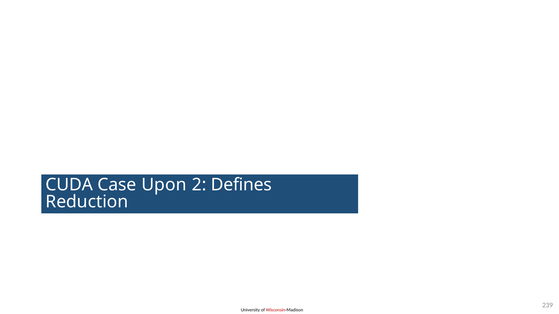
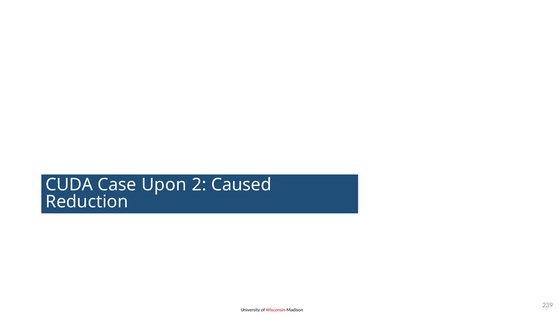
Defines: Defines -> Caused (241, 185)
